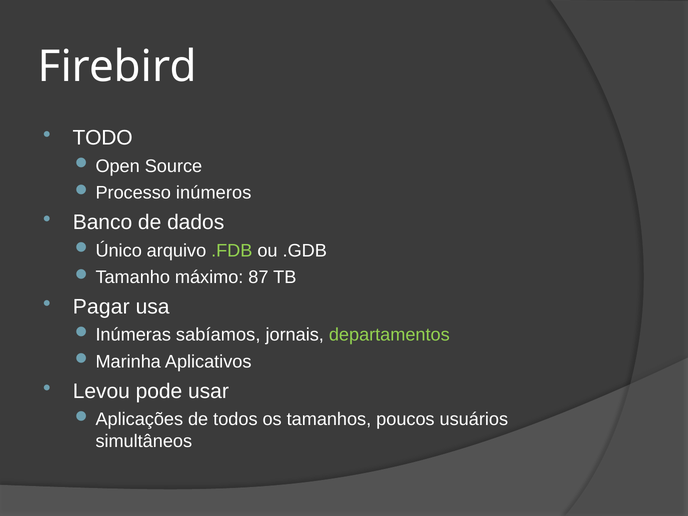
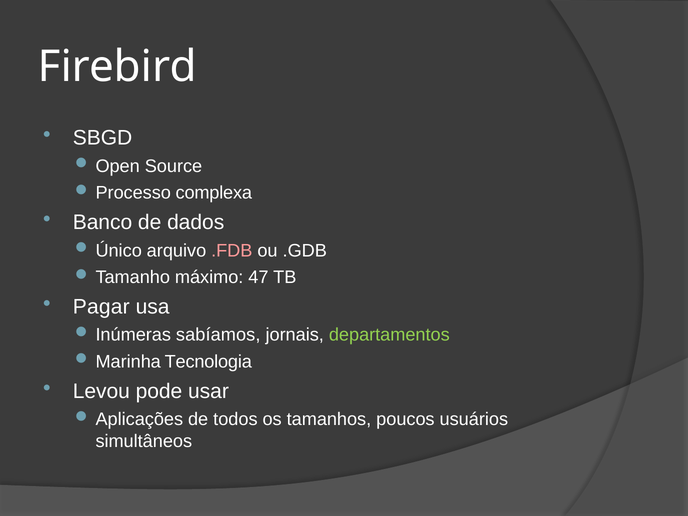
TODO: TODO -> SBGD (103, 138)
inúmeros: inúmeros -> complexa (214, 193)
.FDB colour: light green -> pink (232, 251)
87: 87 -> 47 (258, 277)
Aplicativos: Aplicativos -> Tecnologia (208, 362)
